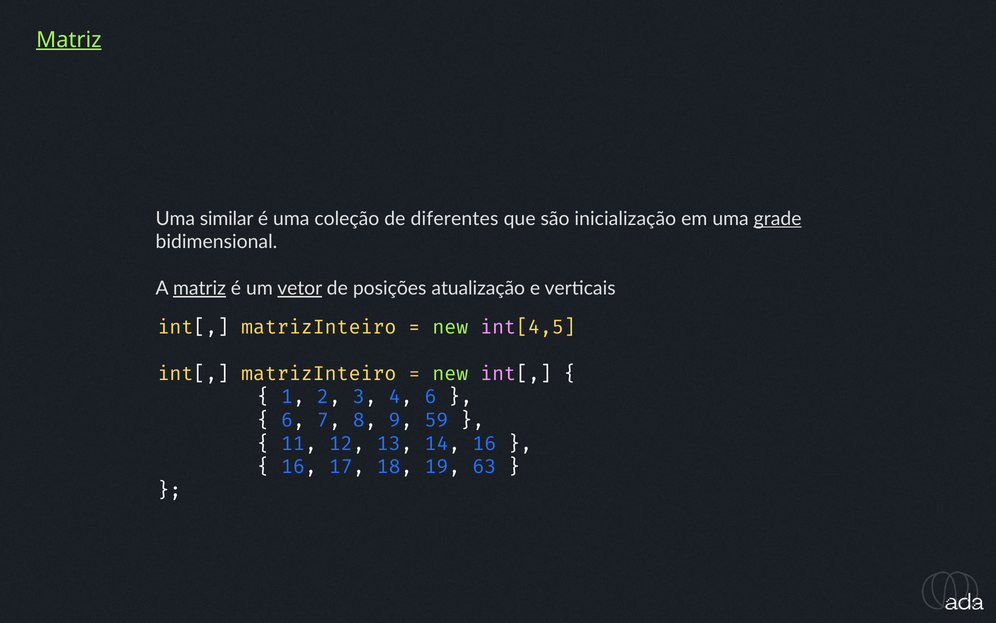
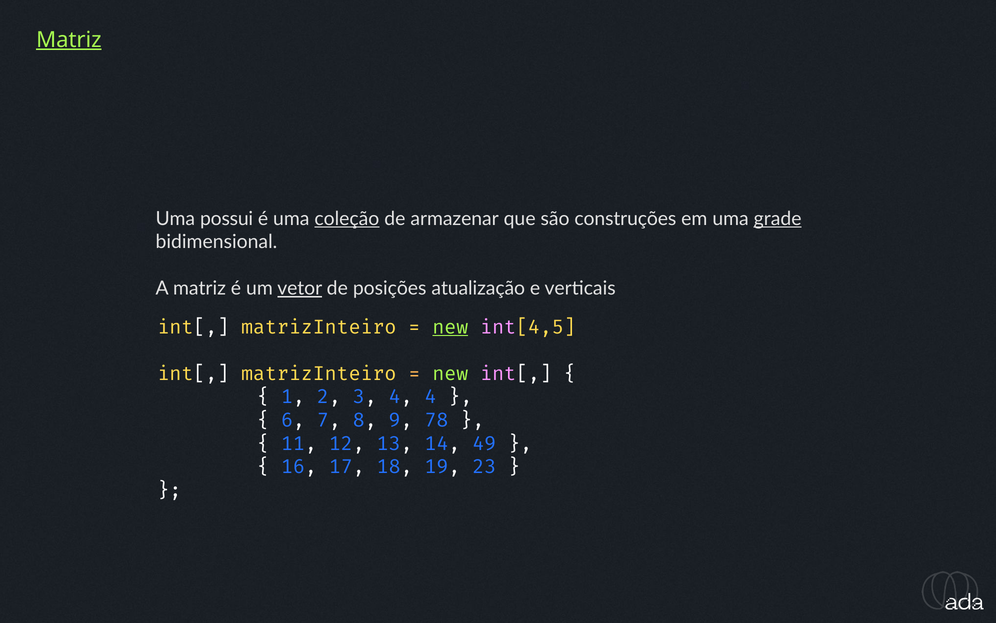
similar: similar -> possui (227, 218)
coleção underline: none -> present (347, 218)
diferentes: diferentes -> armazenar (455, 218)
inicialização: inicialização -> construções (625, 218)
matriz underline: present -> none (199, 288)
new underline: none -> present (450, 327)
4 6: 6 -> 4 (431, 397)
59: 59 -> 78 (436, 420)
14 16: 16 -> 49 (484, 443)
63: 63 -> 23 (484, 467)
